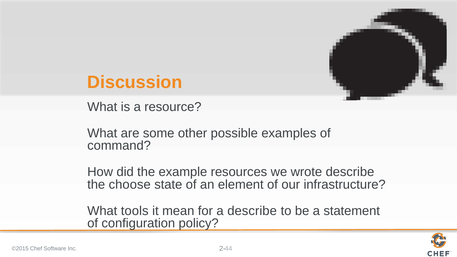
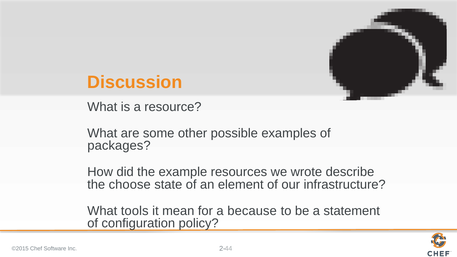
command: command -> packages (119, 146)
a describe: describe -> because (252, 211)
